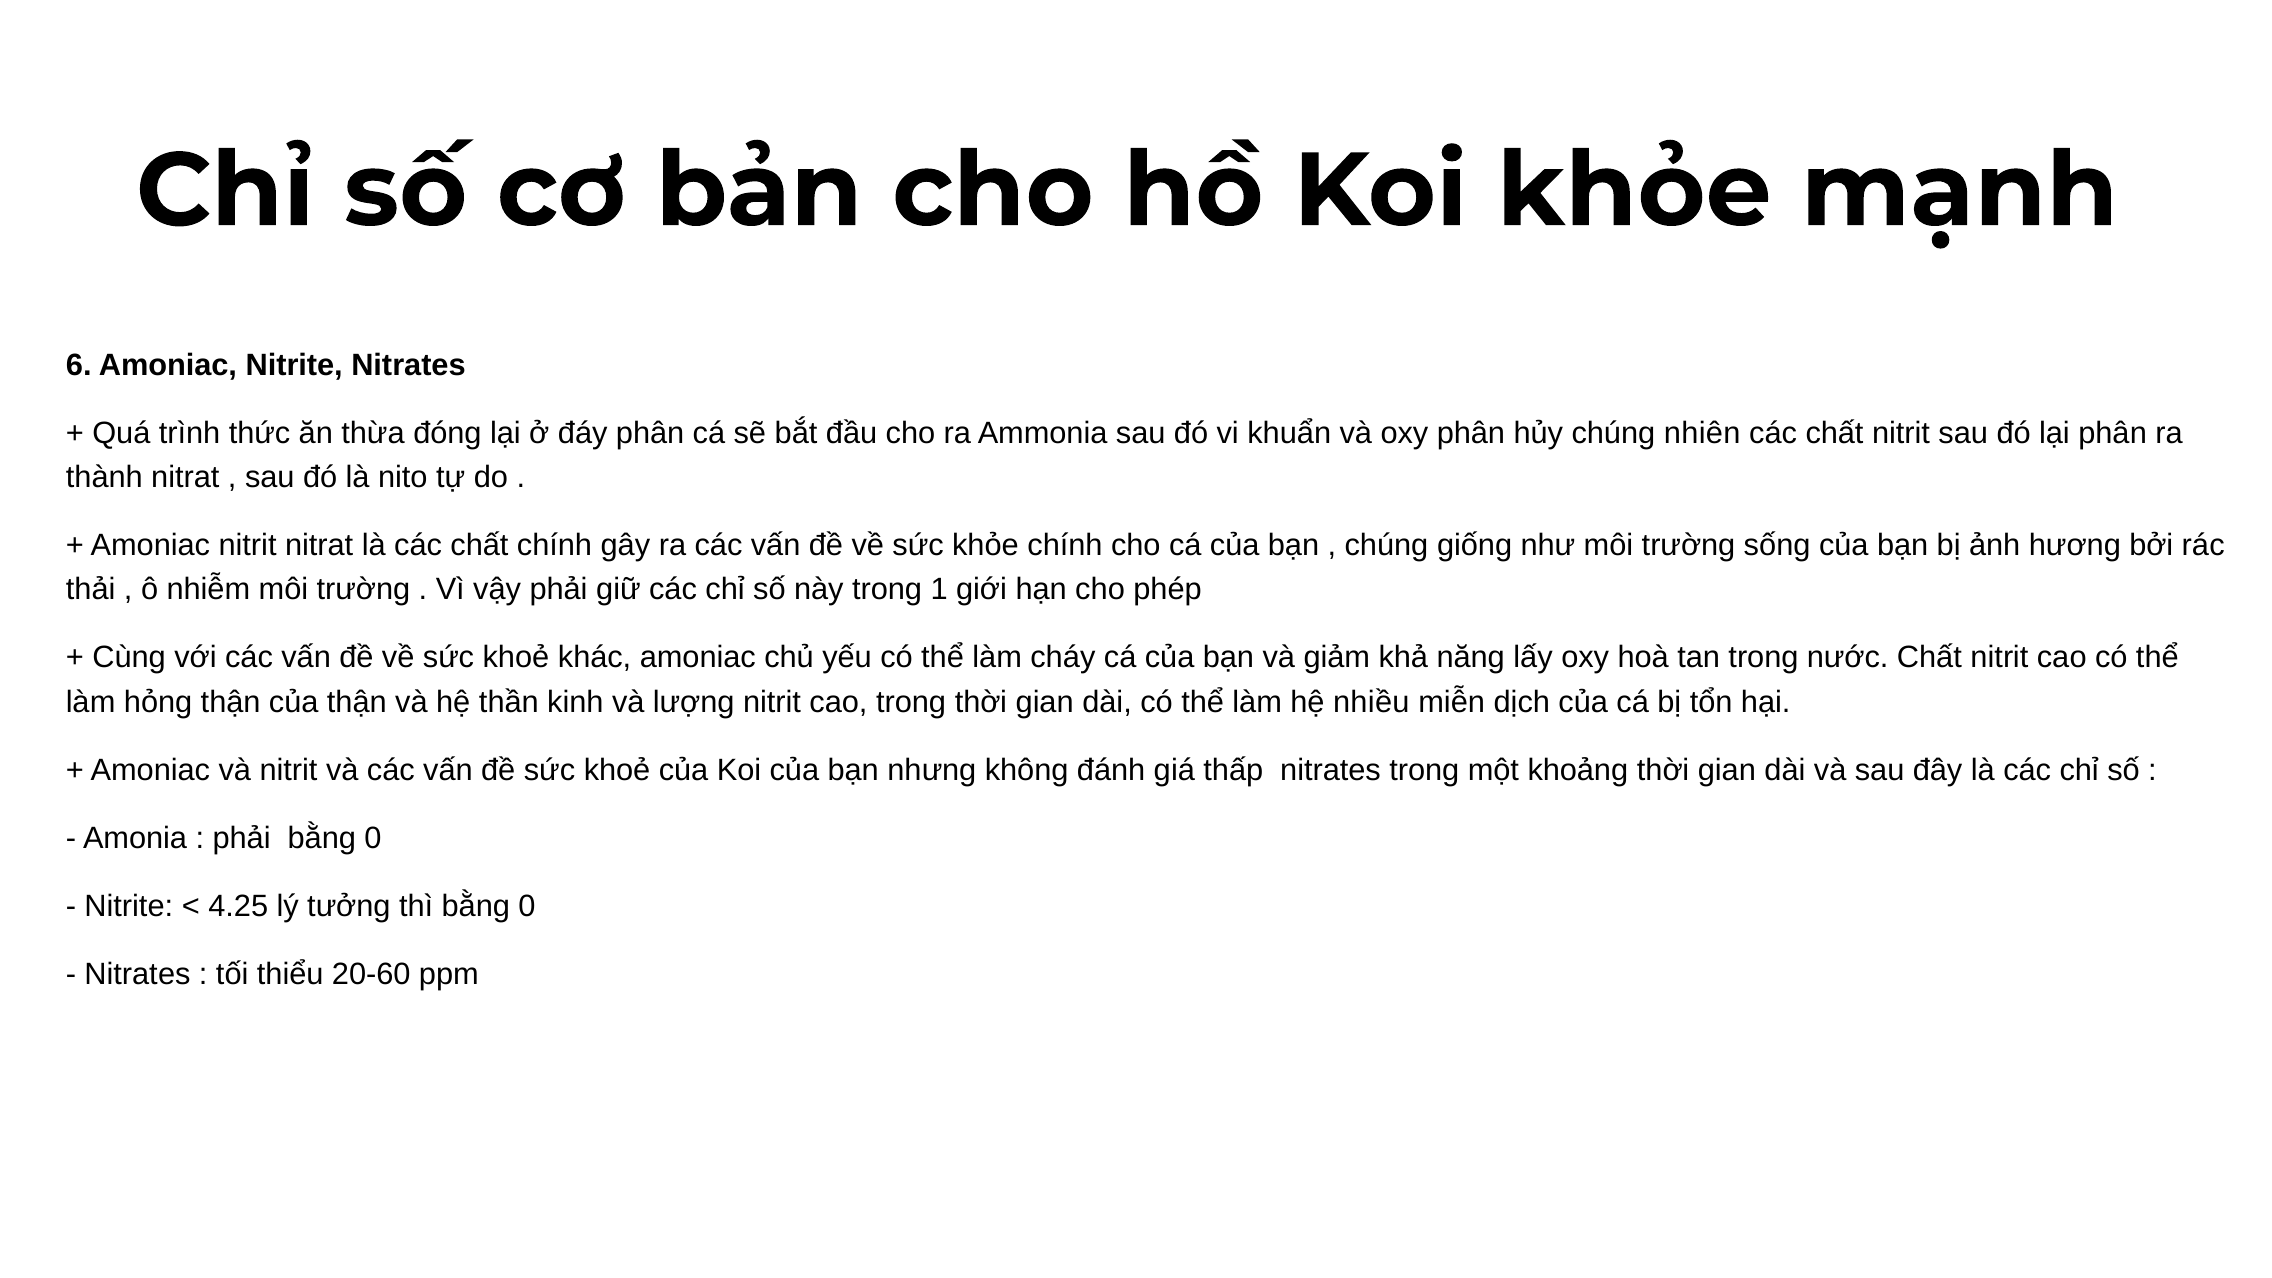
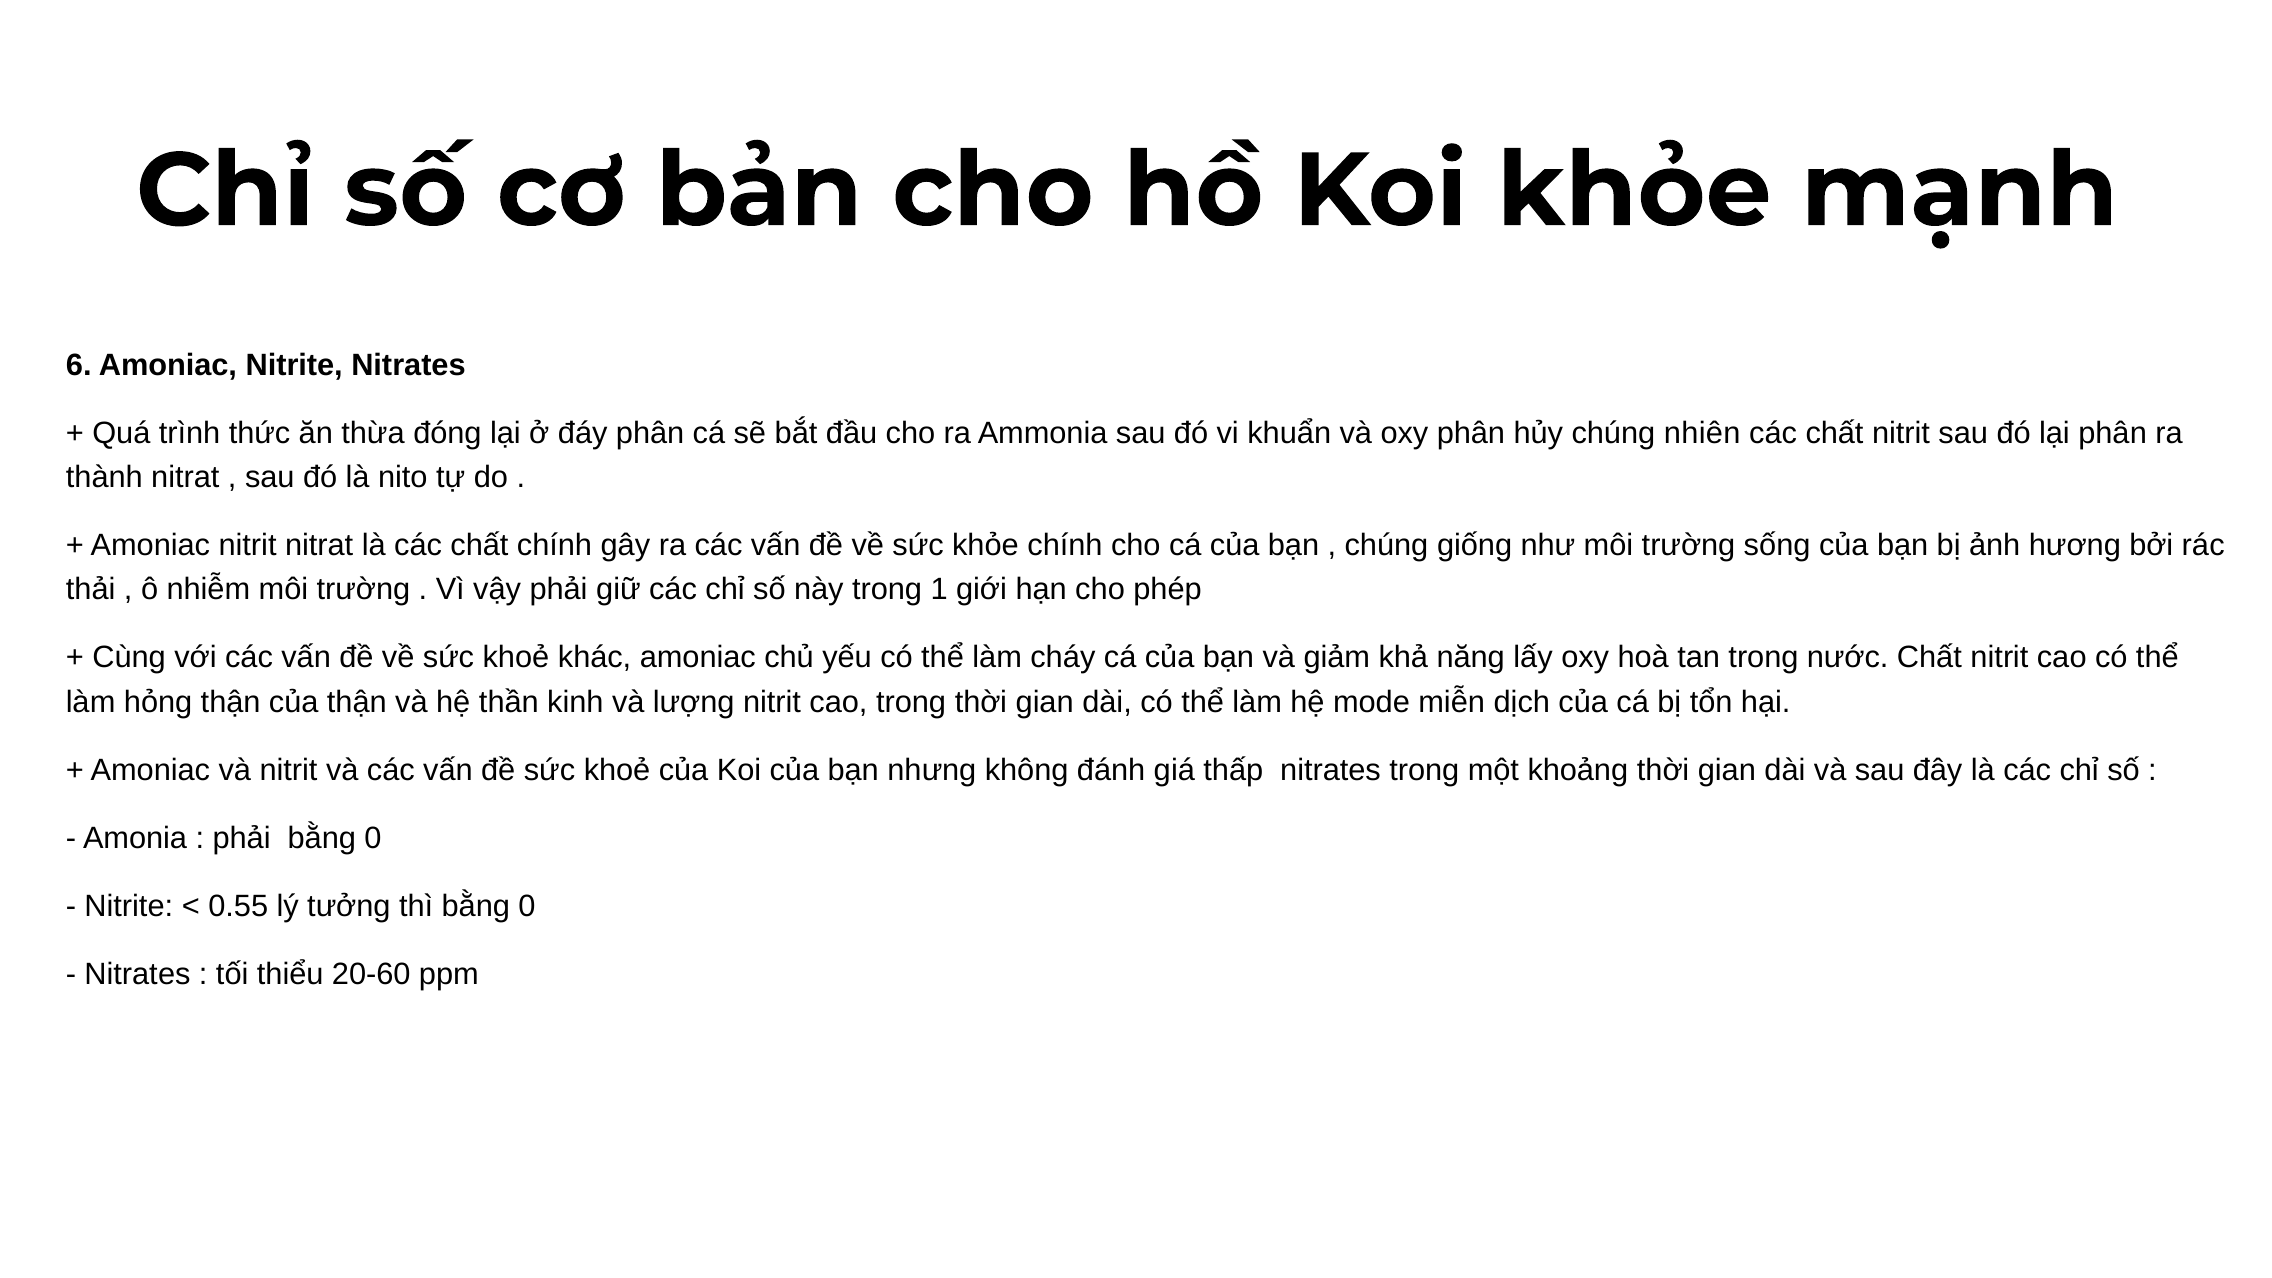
nhiều: nhiều -> mode (1371, 702)
4.25: 4.25 -> 0.55 (238, 906)
